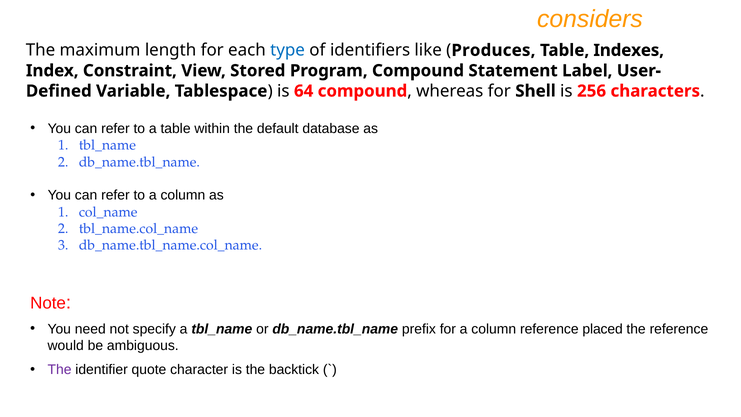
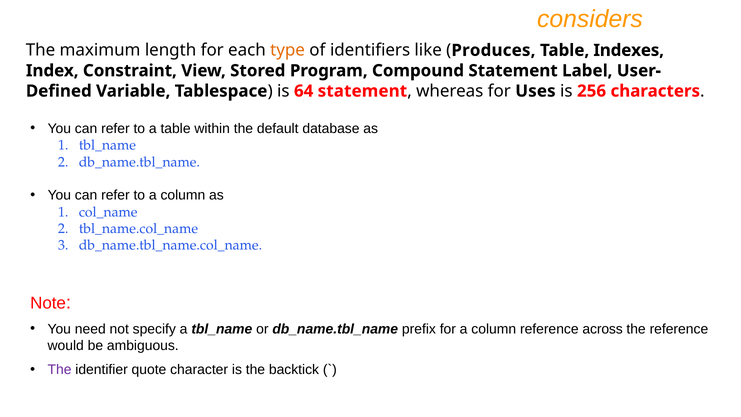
type colour: blue -> orange (288, 50)
64 compound: compound -> statement (362, 91)
Shell: Shell -> Uses (535, 91)
placed: placed -> across (603, 329)
